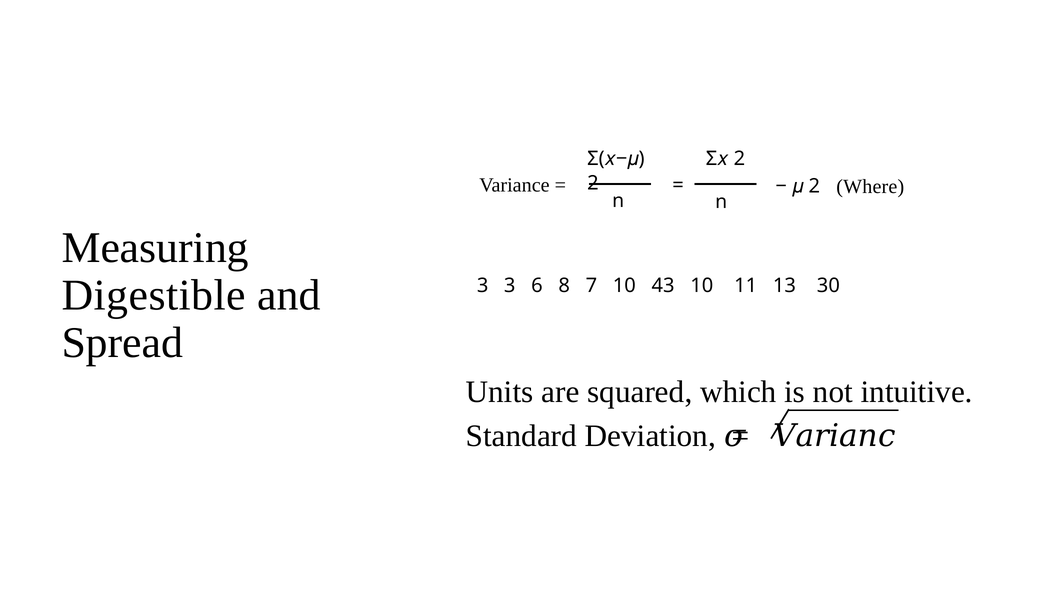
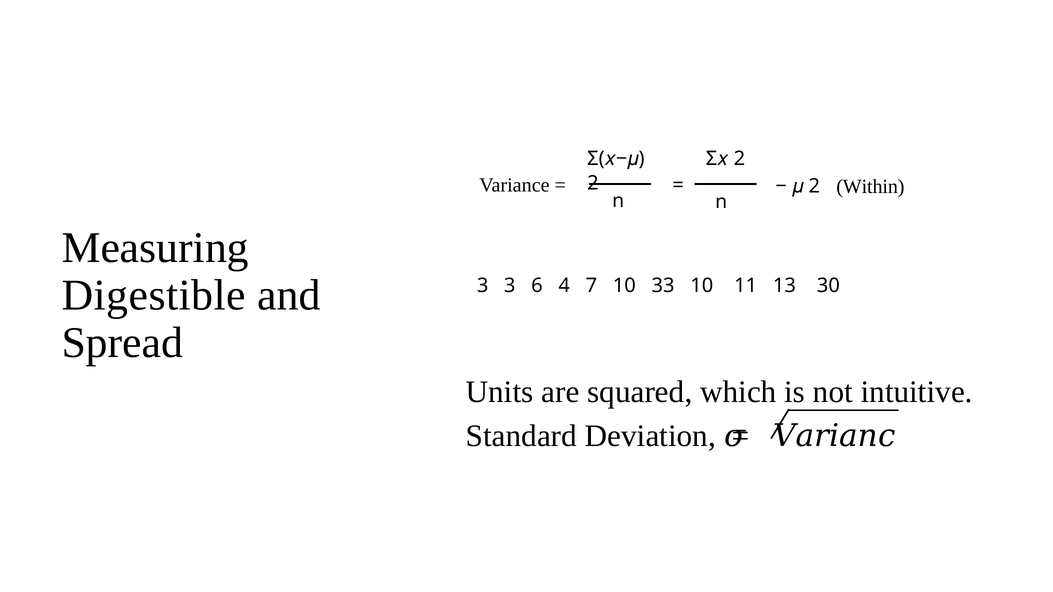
Where: Where -> Within (870, 186)
8: 8 -> 4 (564, 286)
43: 43 -> 33 (663, 286)
